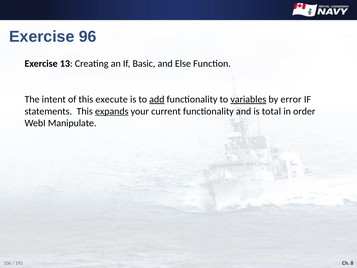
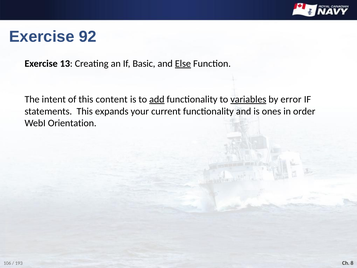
96: 96 -> 92 (88, 37)
Else underline: none -> present (183, 64)
execute: execute -> content (112, 99)
expands underline: present -> none (112, 111)
total: total -> ones (271, 111)
Manipulate: Manipulate -> Orientation (72, 123)
